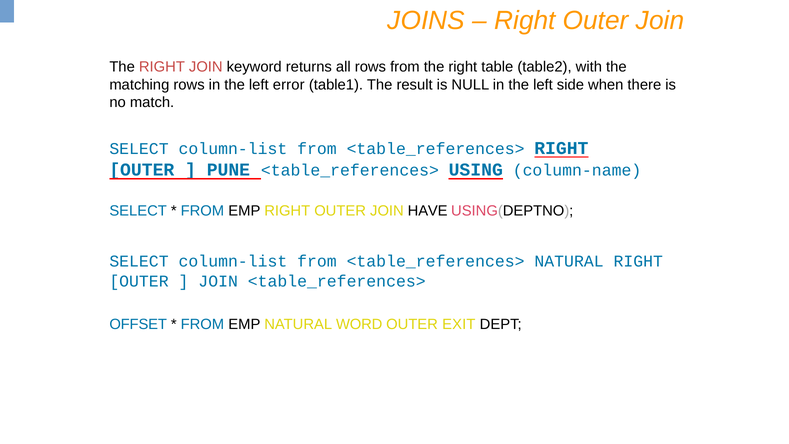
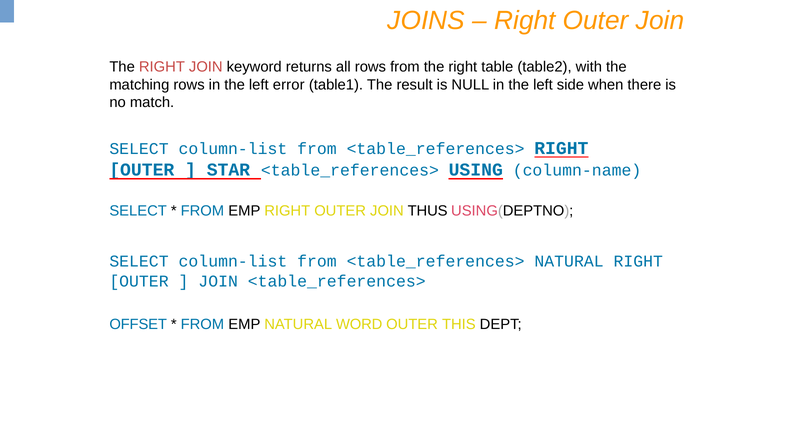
PUNE: PUNE -> STAR (228, 170)
HAVE: HAVE -> THUS (428, 211)
EXIT: EXIT -> THIS (459, 324)
